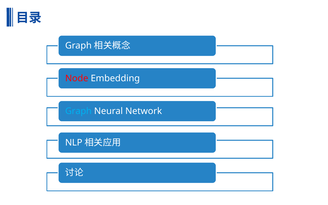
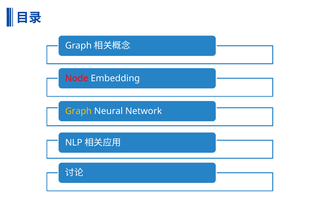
Graph colour: light blue -> yellow (78, 111)
